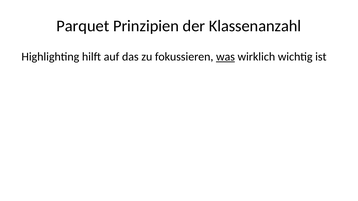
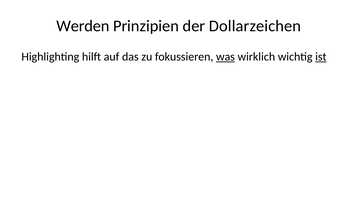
Parquet: Parquet -> Werden (83, 26)
Klassenanzahl: Klassenanzahl -> Dollarzeichen (255, 26)
ist underline: none -> present (321, 57)
